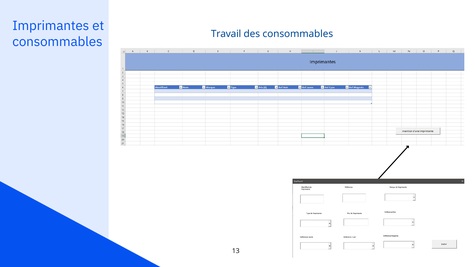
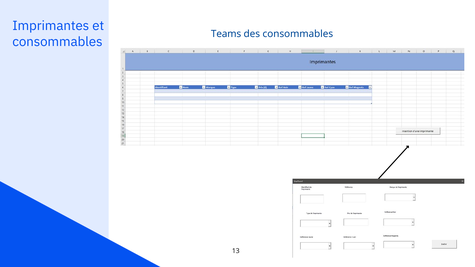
Travail: Travail -> Teams (226, 34)
